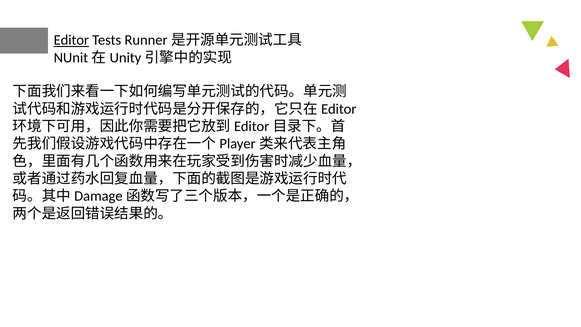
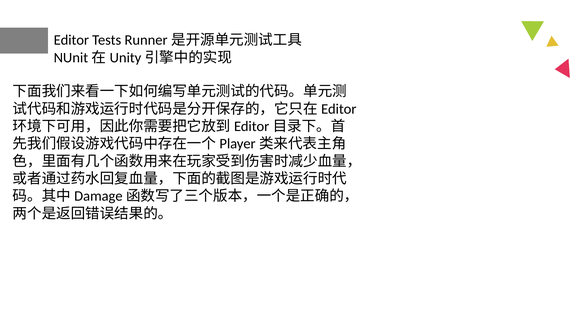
Editor underline: present -> none (71, 40)
